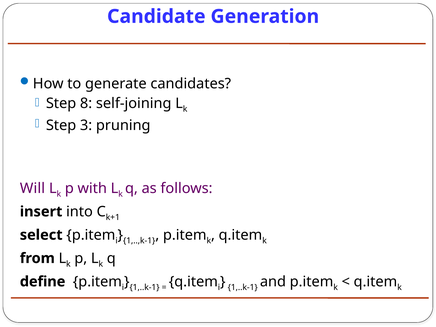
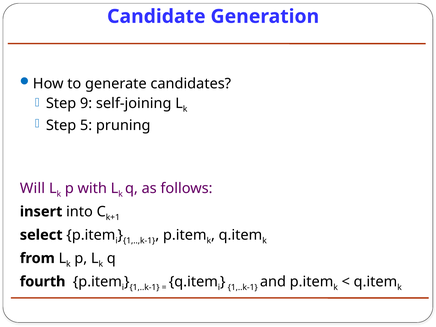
8: 8 -> 9 (86, 103)
3: 3 -> 5 (86, 126)
define: define -> fourth (43, 282)
